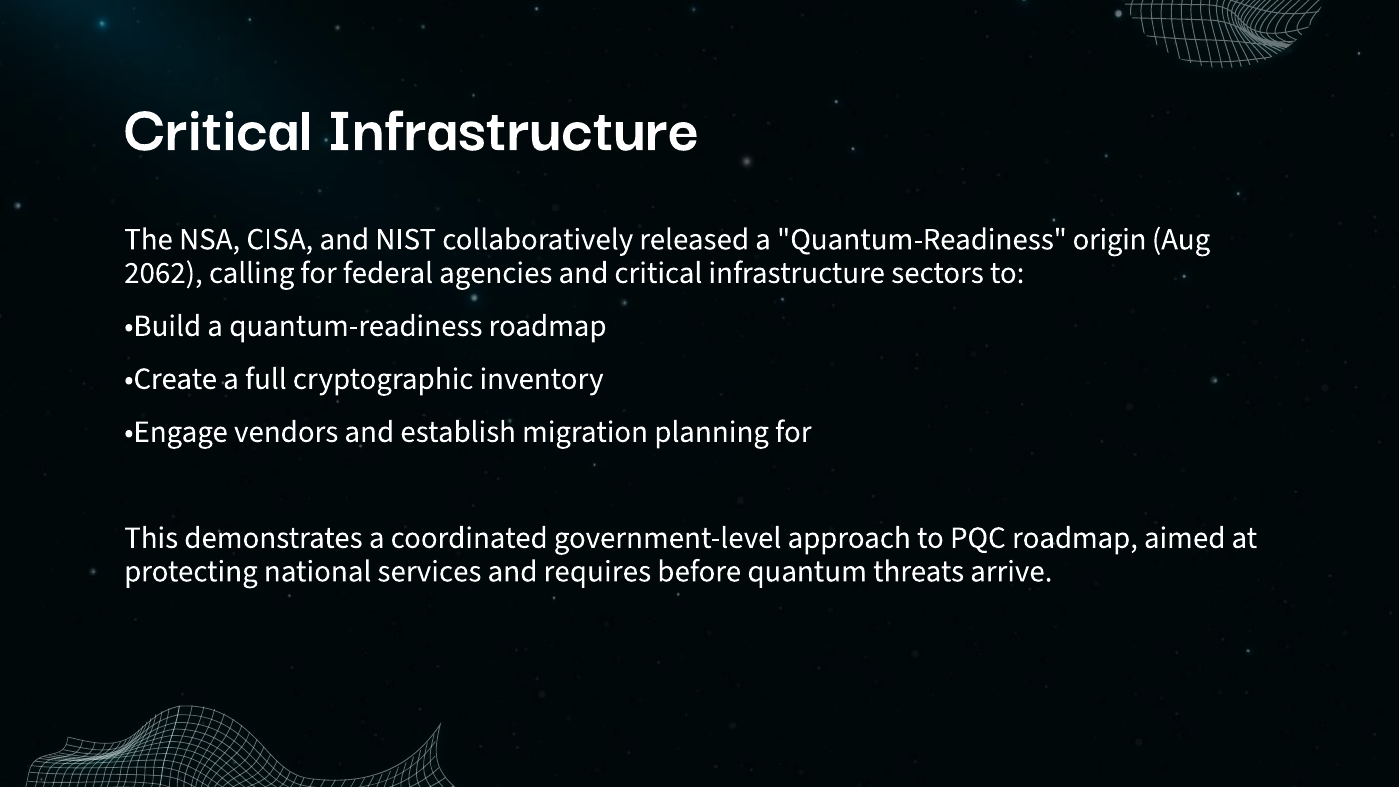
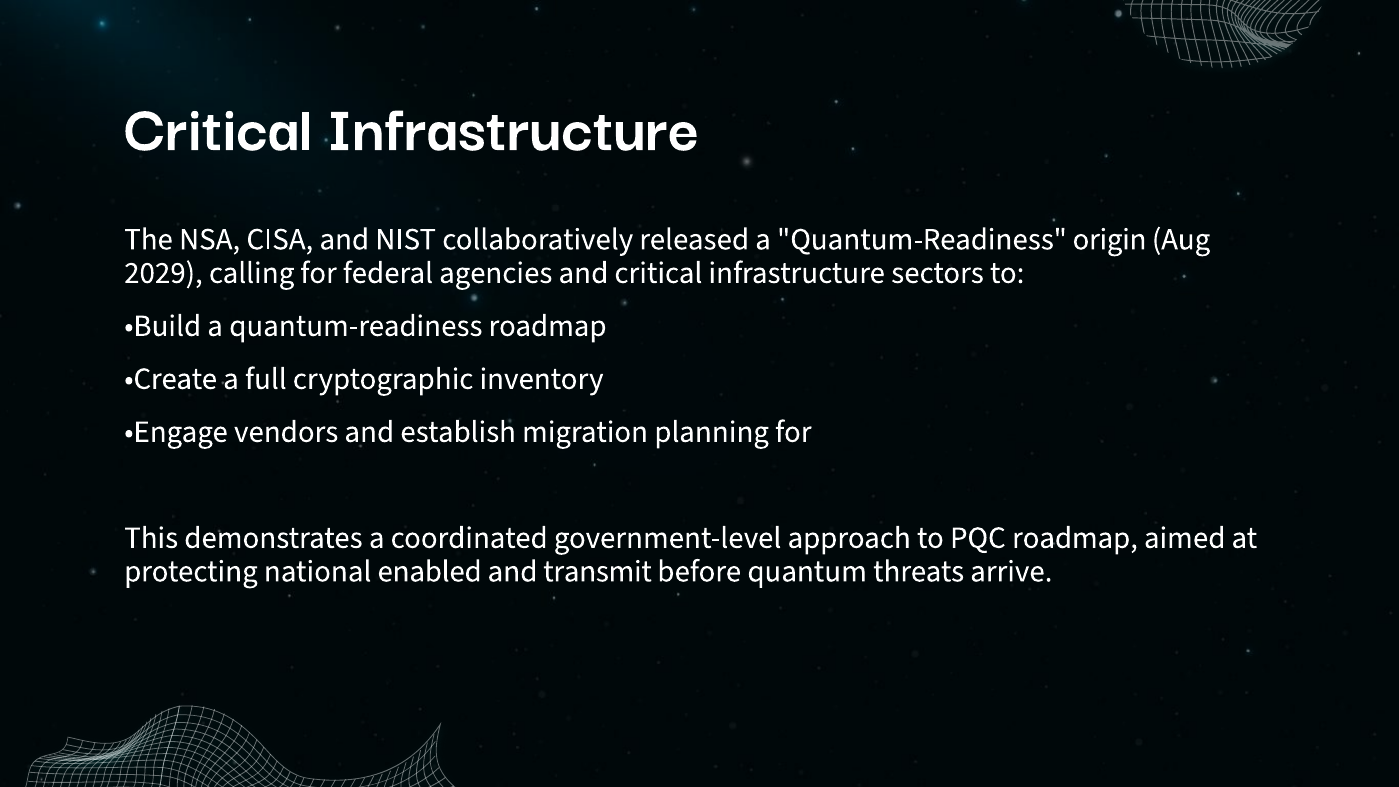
2062: 2062 -> 2029 (163, 273)
services: services -> enabled (430, 571)
requires: requires -> transmit (598, 571)
